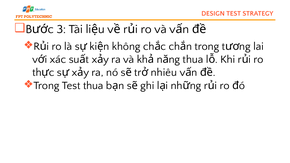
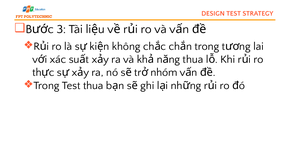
nhiêu: nhiêu -> nhóm (164, 72)
